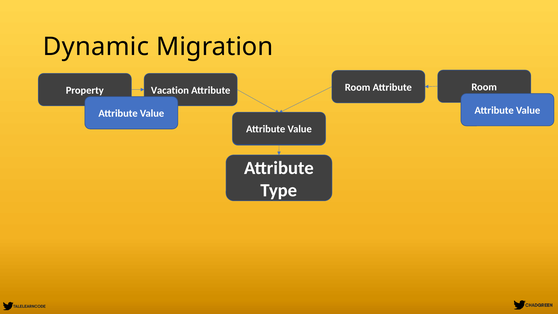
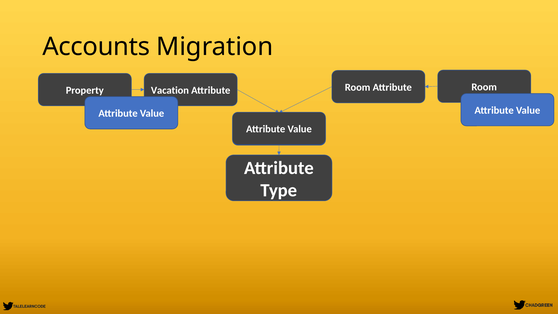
Dynamic: Dynamic -> Accounts (96, 47)
